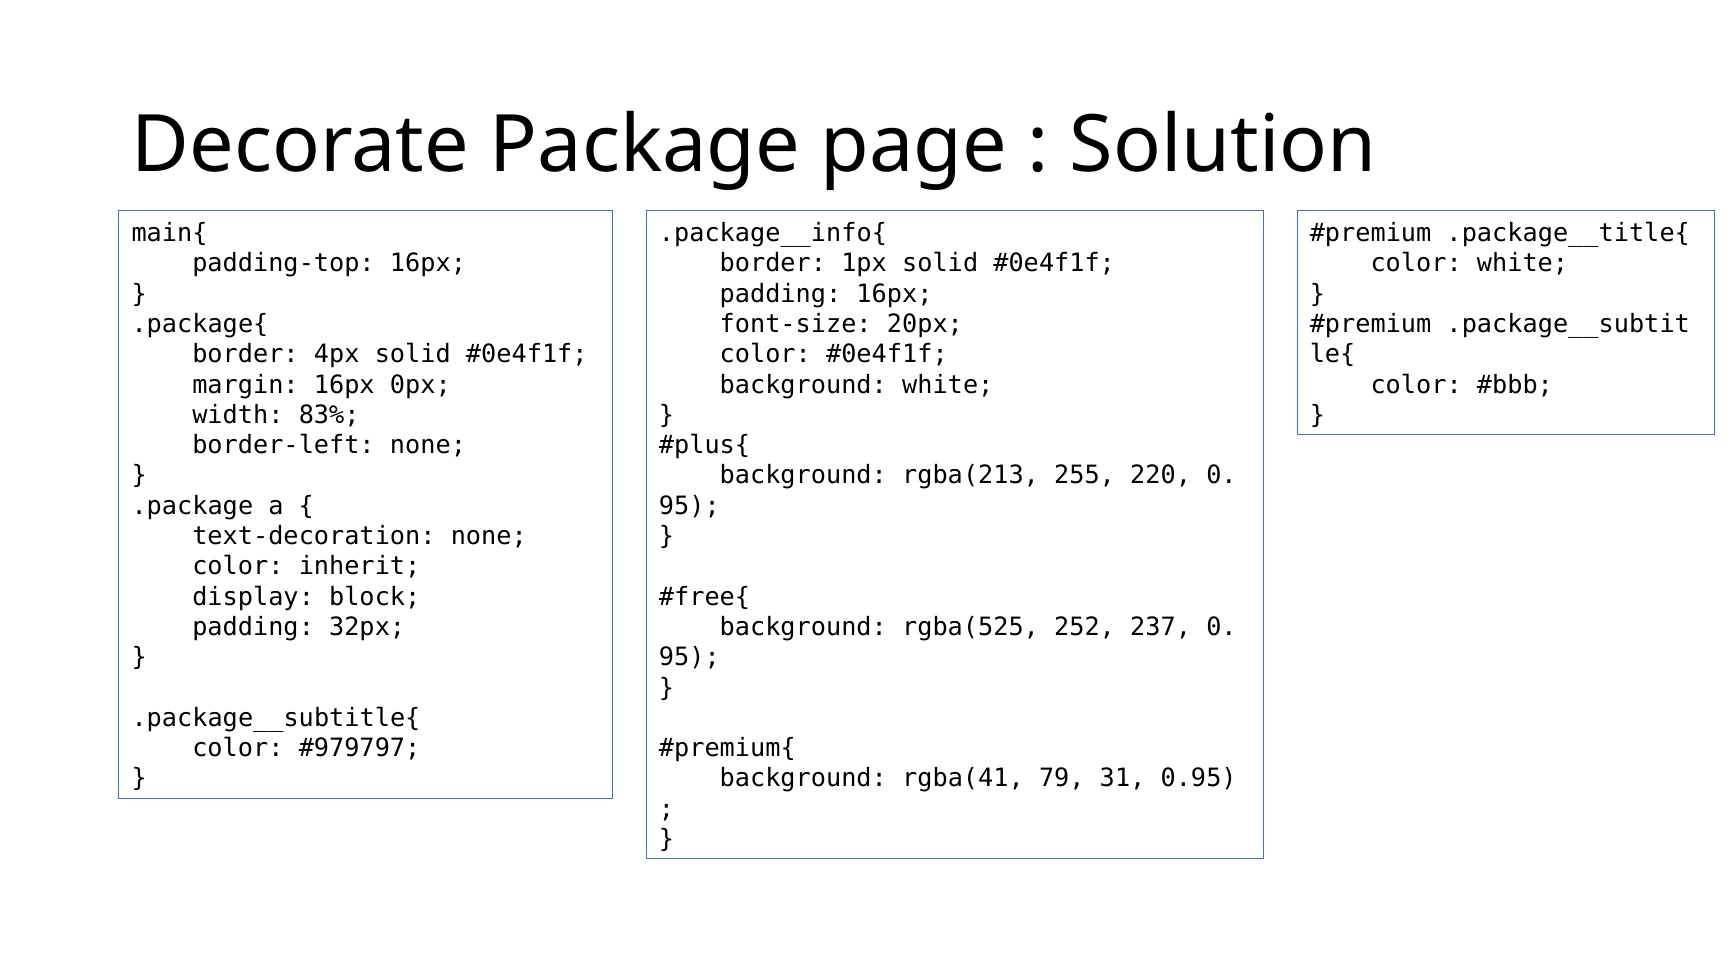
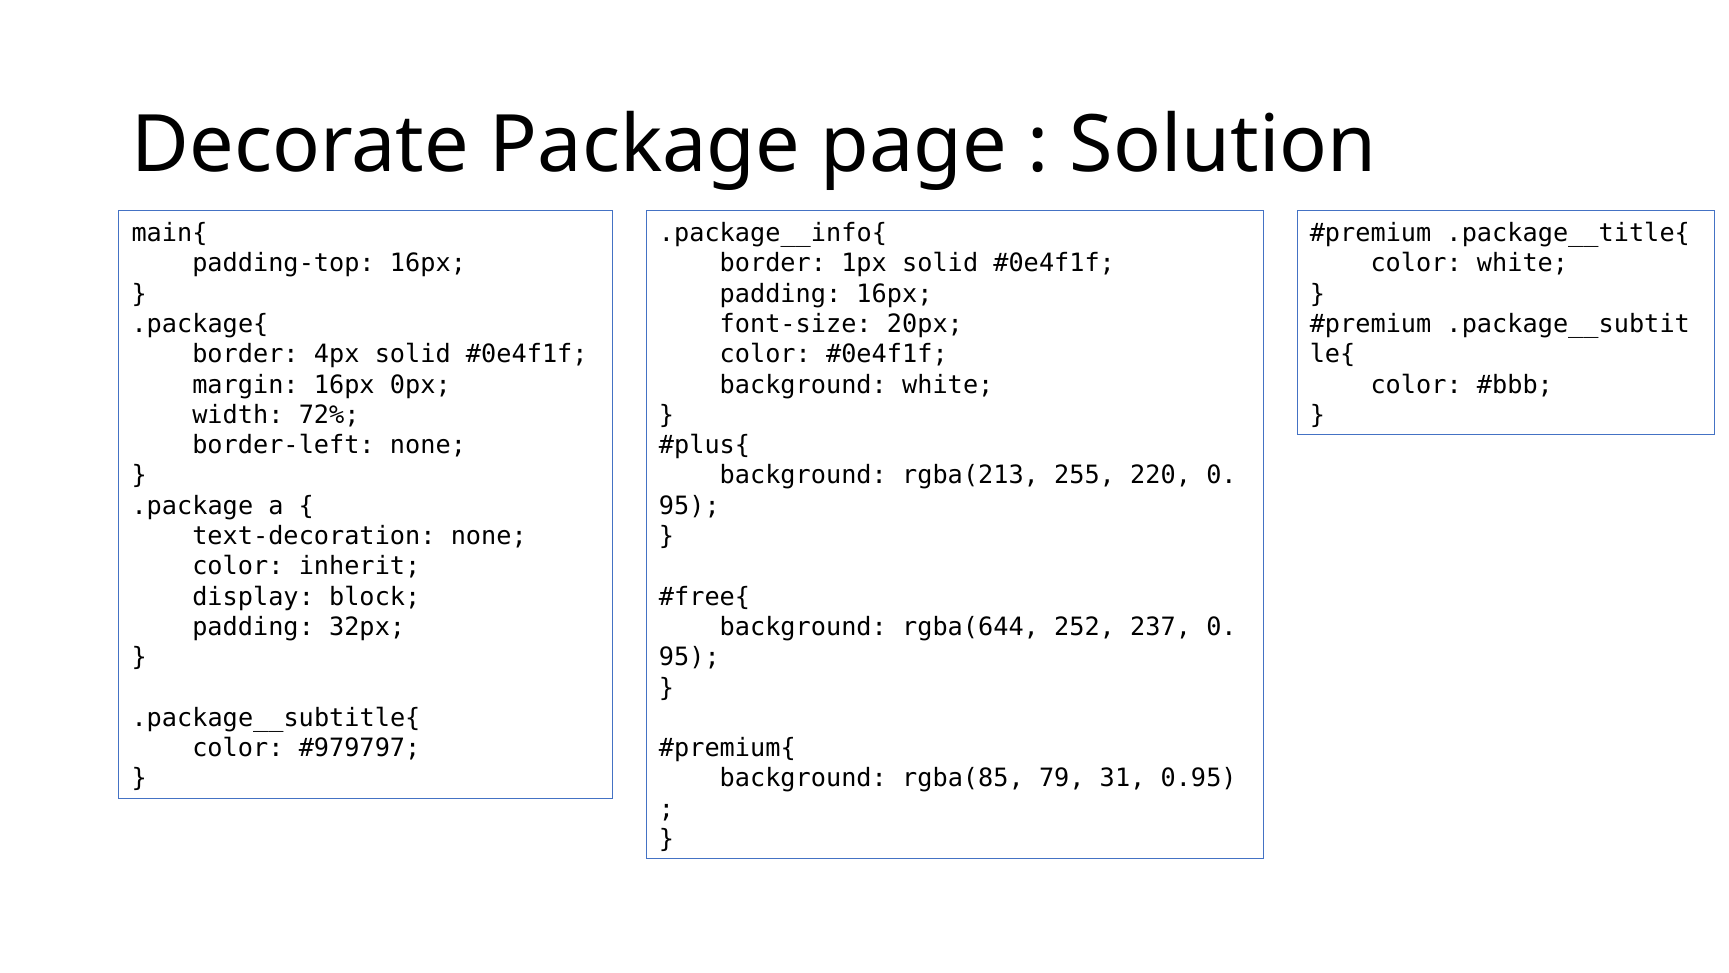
83%: 83% -> 72% (329, 415)
rgba(525: rgba(525 -> rgba(644 (971, 627)
rgba(41: rgba(41 -> rgba(85 (963, 778)
